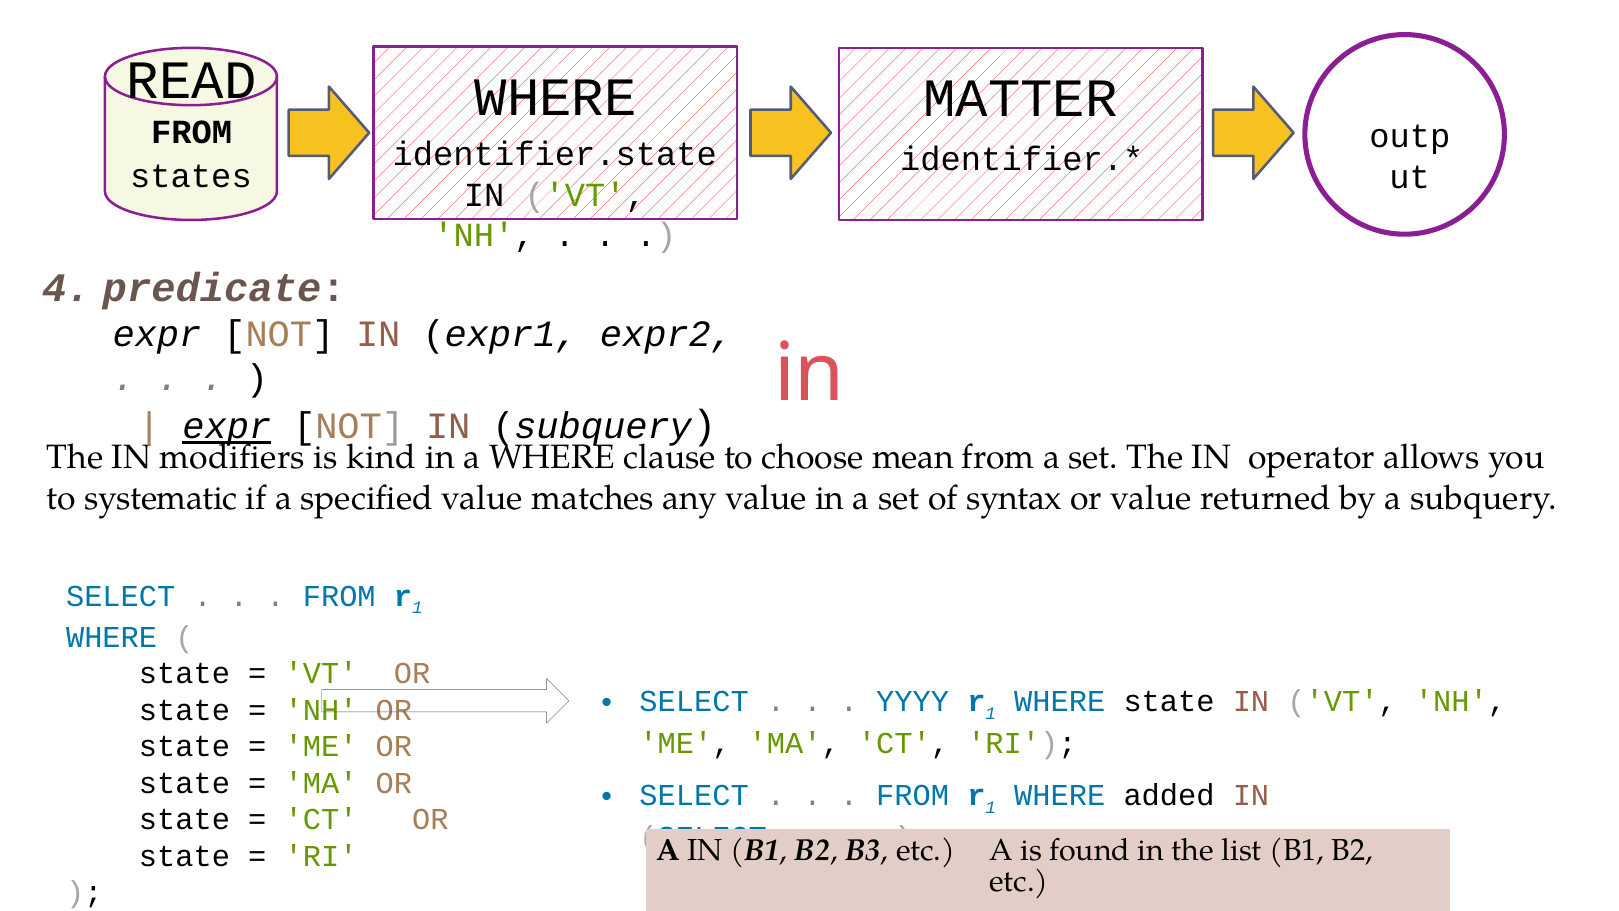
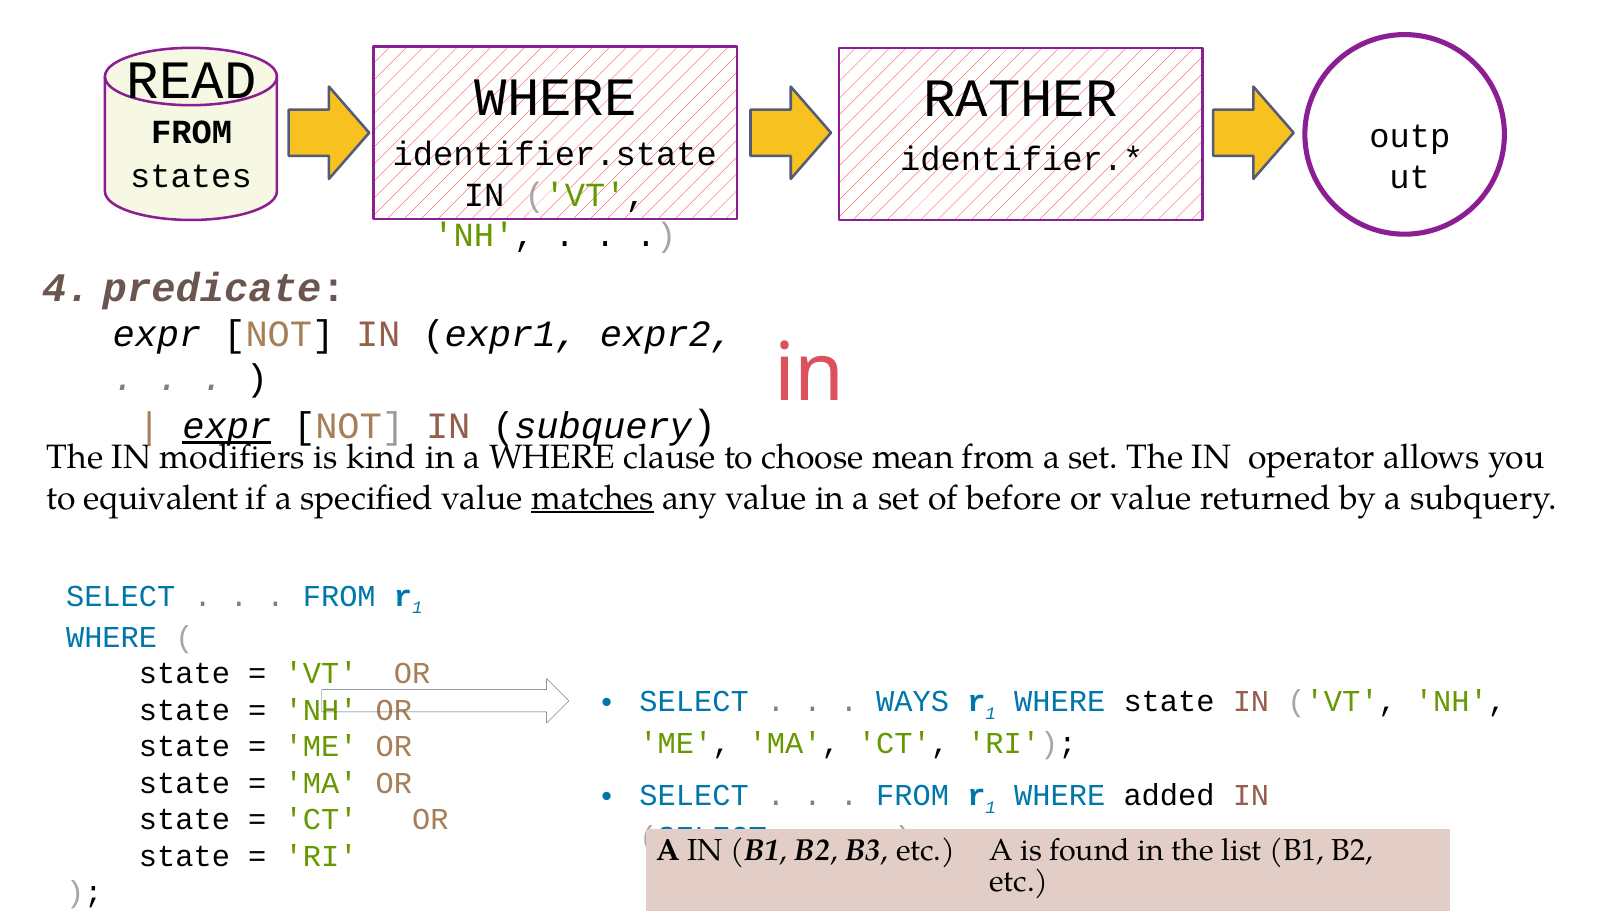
MATTER: MATTER -> RATHER (1021, 98)
systematic: systematic -> equivalent (161, 498)
matches underline: none -> present (593, 498)
syntax: syntax -> before (1014, 498)
YYYY: YYYY -> WAYS (913, 702)
